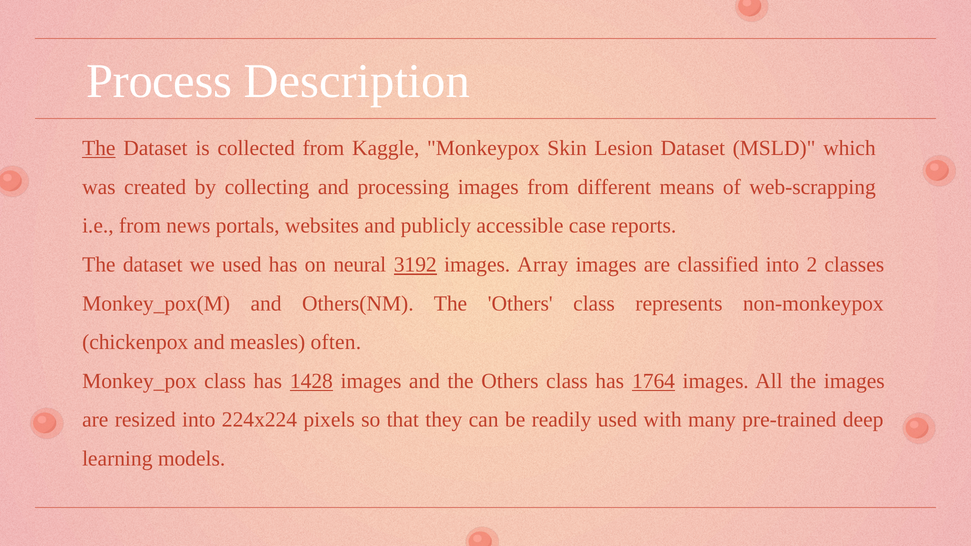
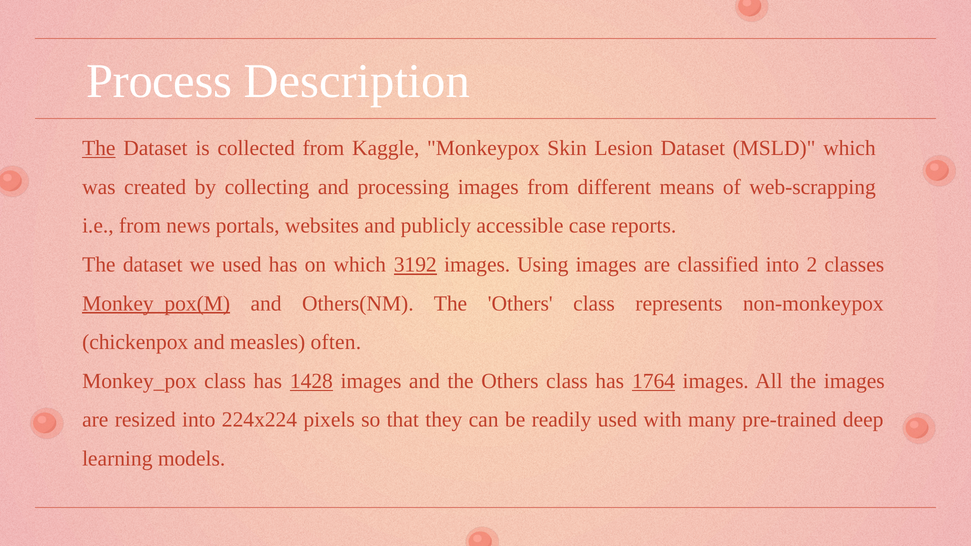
on neural: neural -> which (360, 265)
Array: Array -> Using (543, 265)
Monkey_pox(M underline: none -> present (156, 304)
